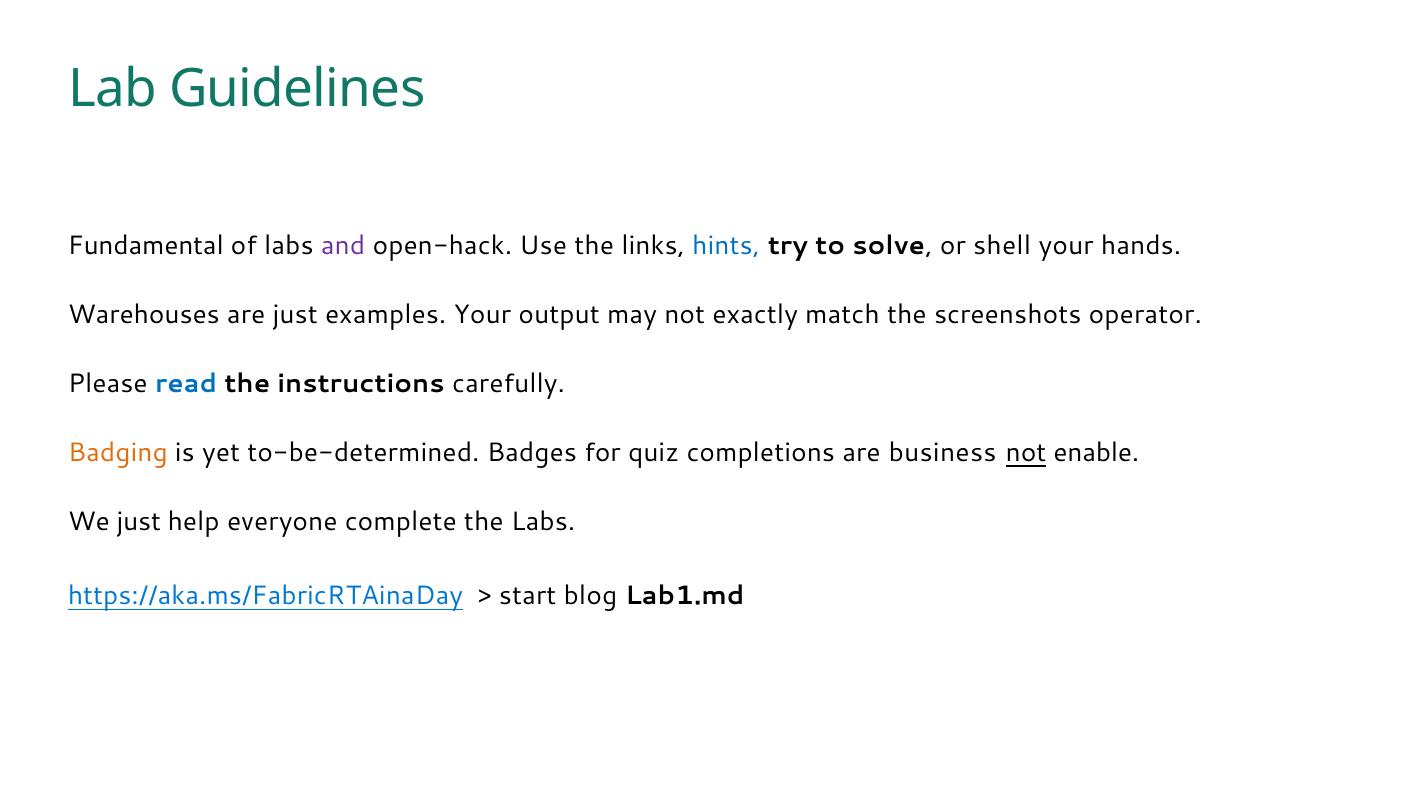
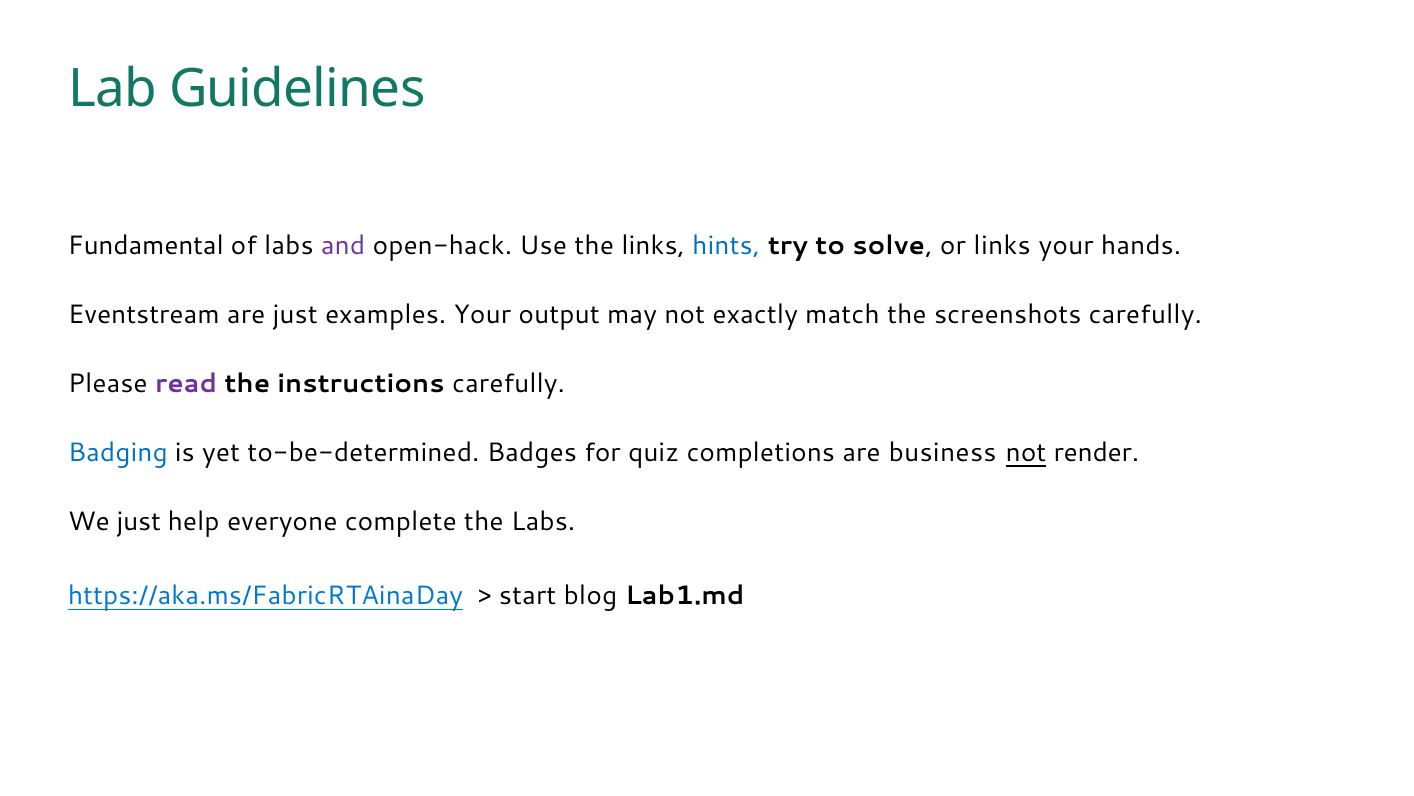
or shell: shell -> links (1002, 245)
Warehouses: Warehouses -> Eventstream (144, 314)
screenshots operator: operator -> carefully (1145, 314)
read colour: blue -> purple (186, 383)
Badging colour: orange -> blue (118, 452)
enable: enable -> render (1096, 452)
